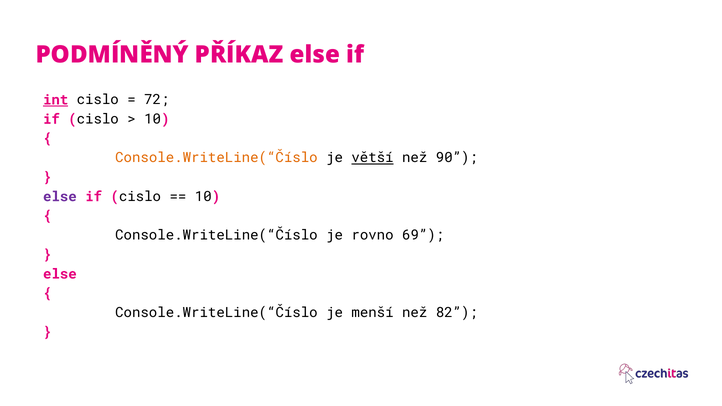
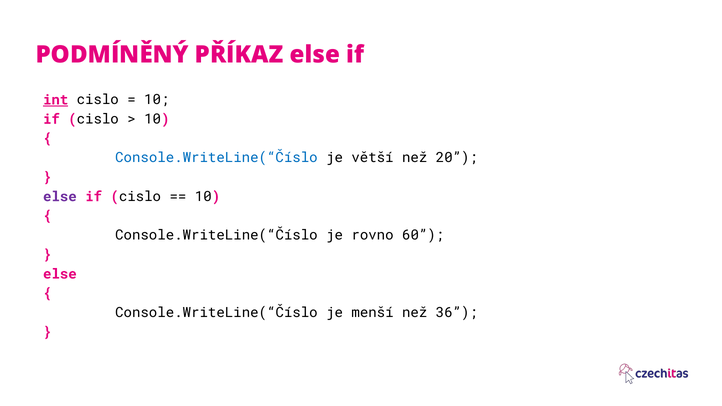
72: 72 -> 10 (157, 100)
Console.WriteLine(“Číslo colour: orange -> blue (216, 158)
větší underline: present -> none (372, 158)
90: 90 -> 20 (457, 158)
69: 69 -> 60 (423, 235)
82: 82 -> 36 (457, 313)
